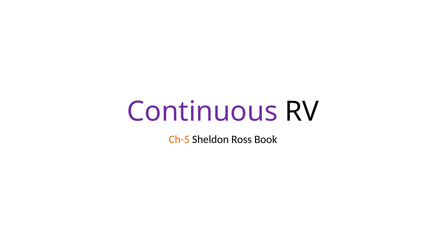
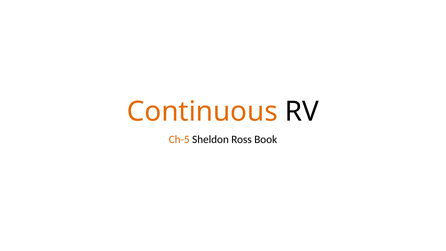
Continuous colour: purple -> orange (202, 111)
